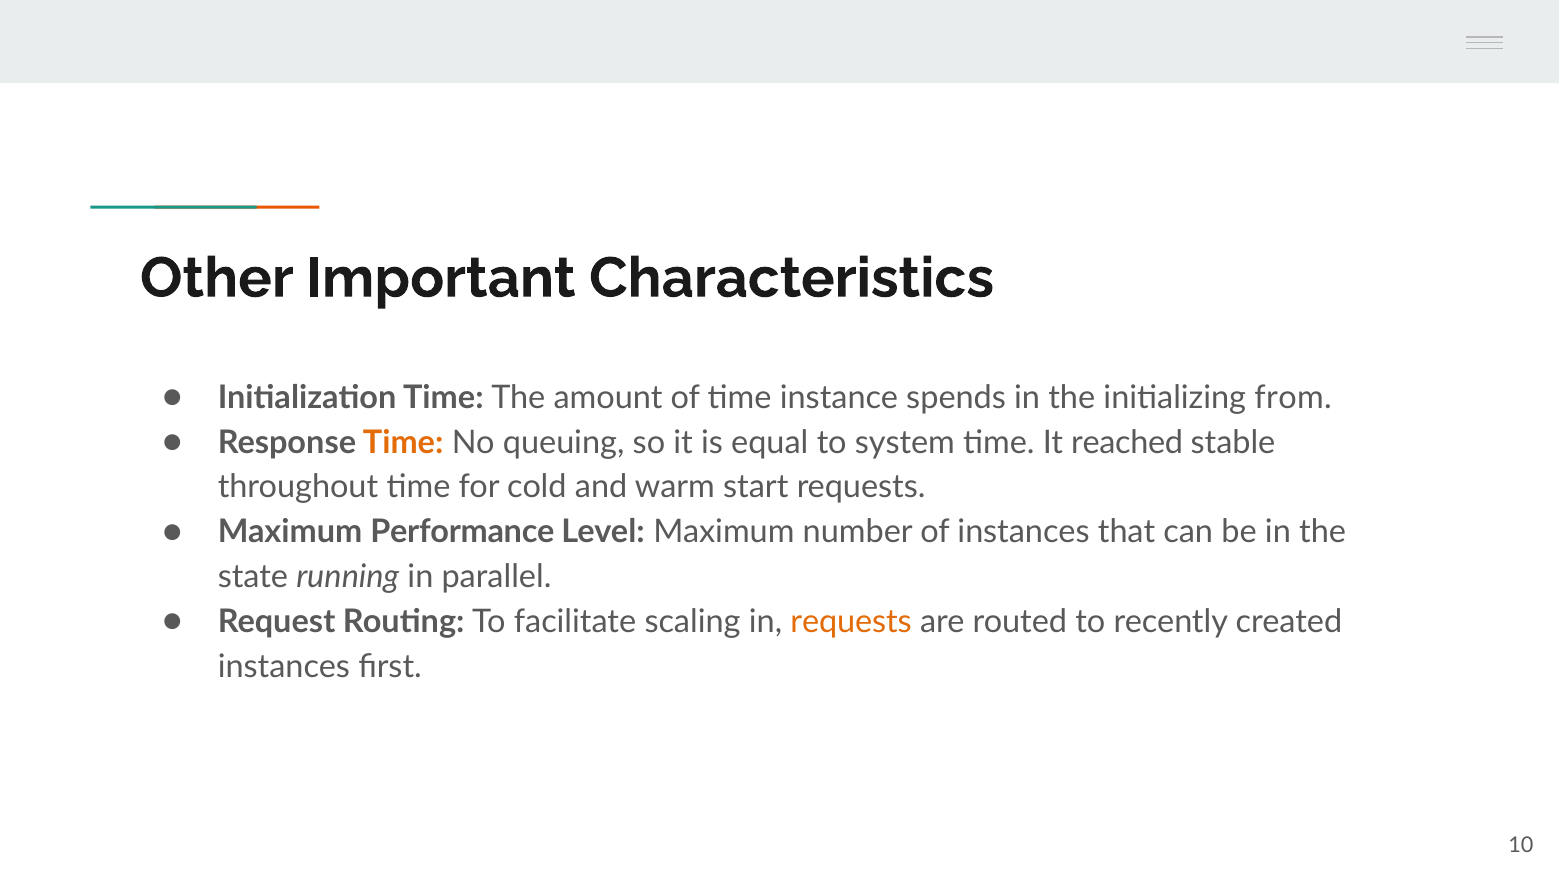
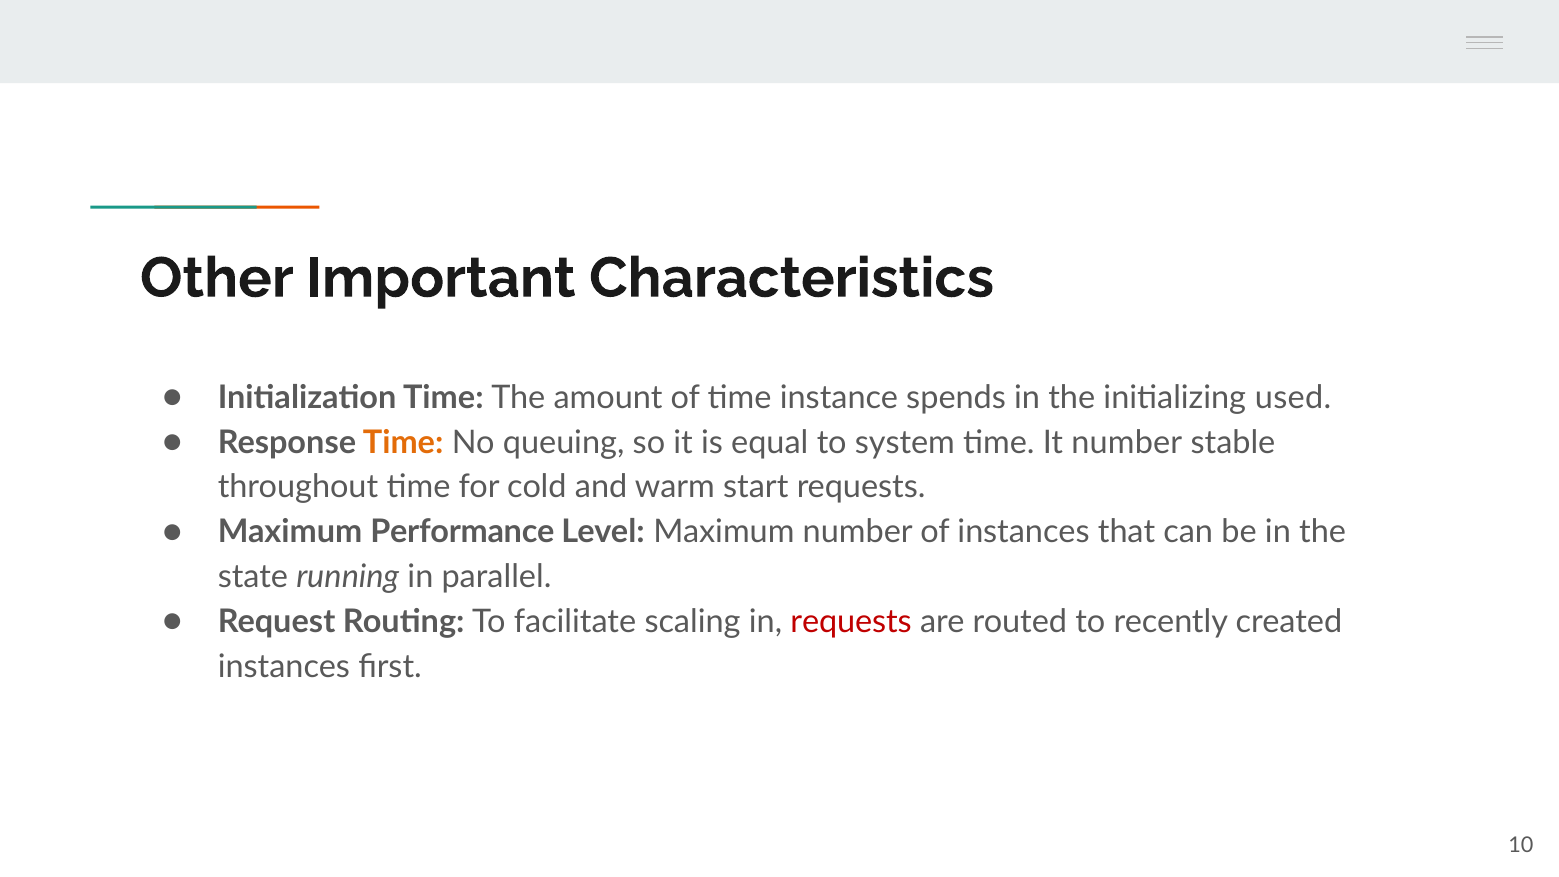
from: from -> used (1293, 398)
It reached: reached -> number (1127, 442)
requests colour: orange -> red (851, 622)
